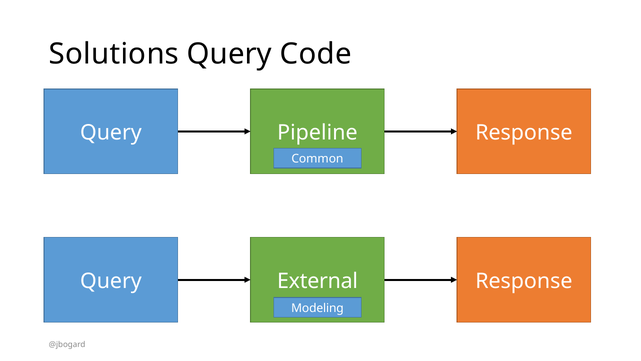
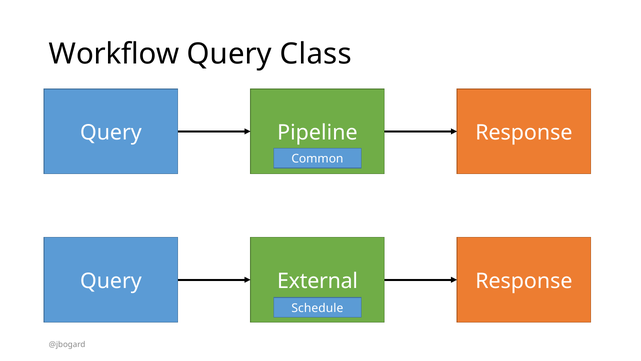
Solutions: Solutions -> Workflow (114, 54)
Code: Code -> Class (316, 54)
Modeling: Modeling -> Schedule (317, 308)
